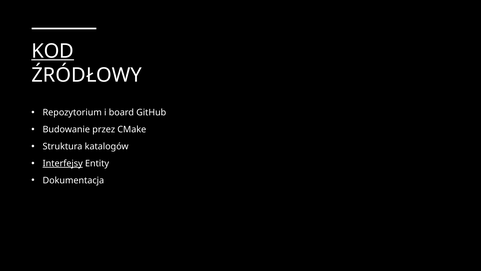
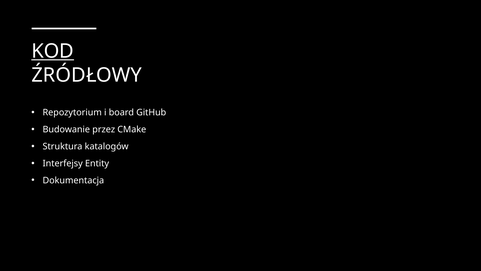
Interfejsy underline: present -> none (63, 163)
